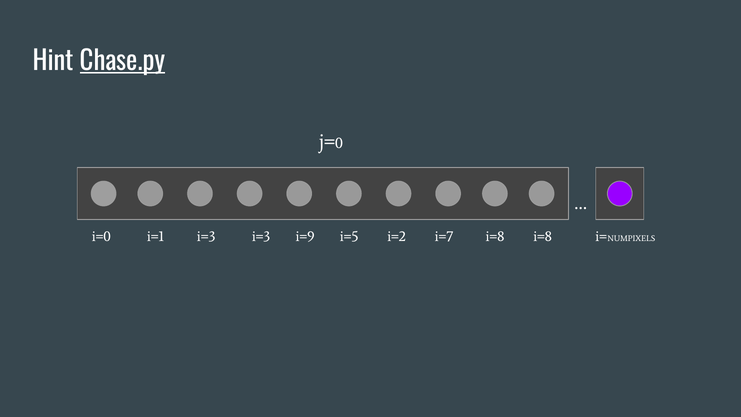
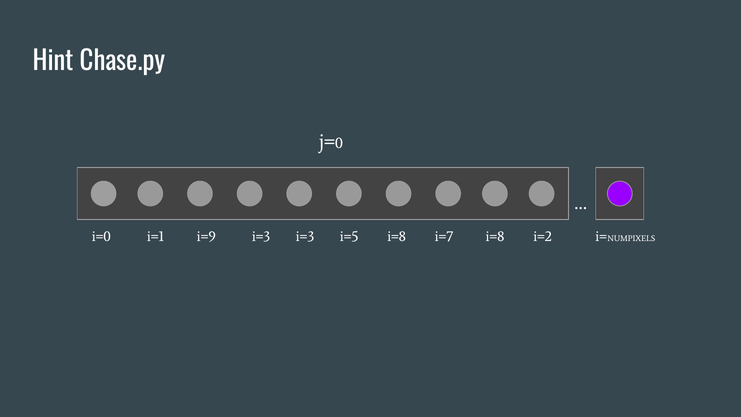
Chase.py underline: present -> none (123, 61)
i=1 i=3: i=3 -> i=9 (206, 237)
i=3 i=9: i=9 -> i=3 (305, 237)
i=5 i=2: i=2 -> i=8 (397, 237)
i=8 i=8: i=8 -> i=2 (543, 237)
